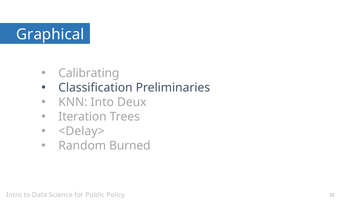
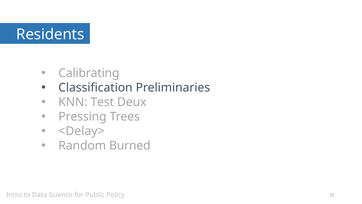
Graphical: Graphical -> Residents (50, 34)
Into: Into -> Test (102, 102)
Iteration: Iteration -> Pressing (82, 117)
